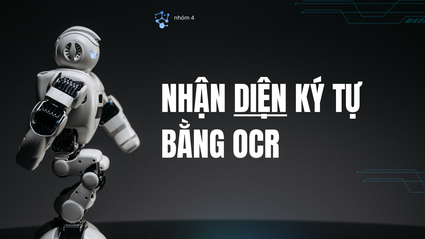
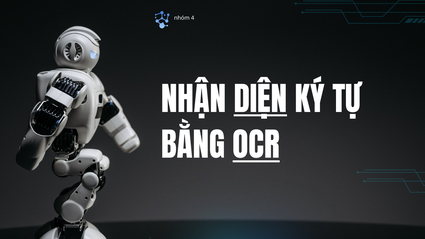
OCR underline: none -> present (256, 147)
